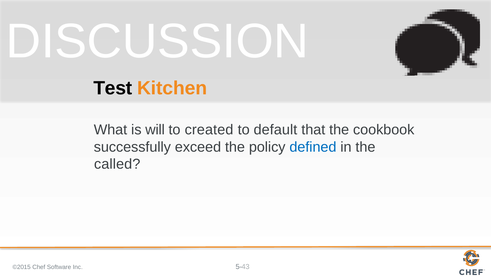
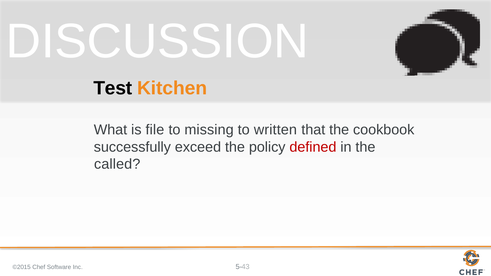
will: will -> file (155, 130)
created: created -> missing (209, 130)
default: default -> written (275, 130)
defined colour: blue -> red (313, 147)
